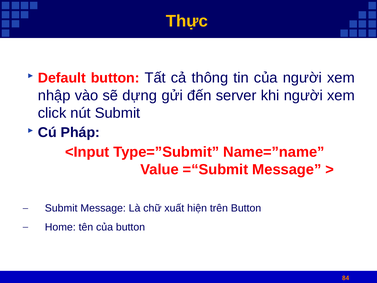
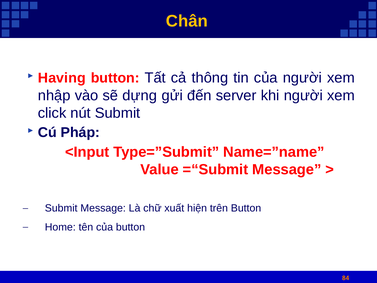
Thực: Thực -> Chân (187, 21)
Default: Default -> Having (62, 78)
